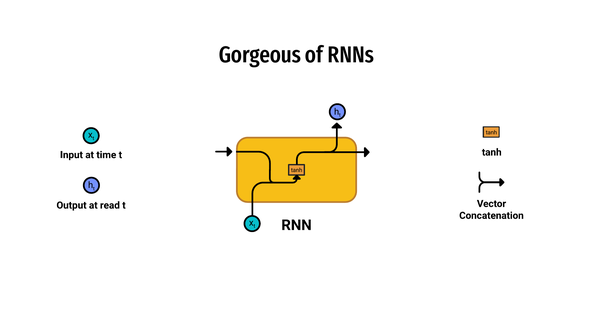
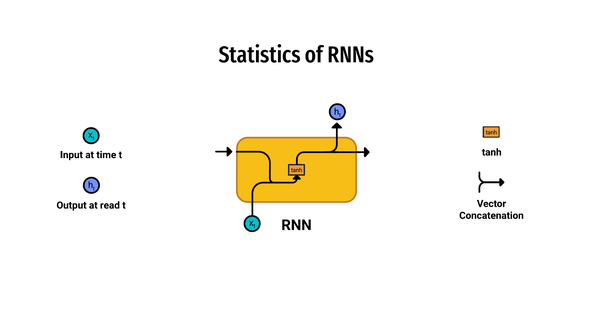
Gorgeous: Gorgeous -> Statistics (260, 55)
